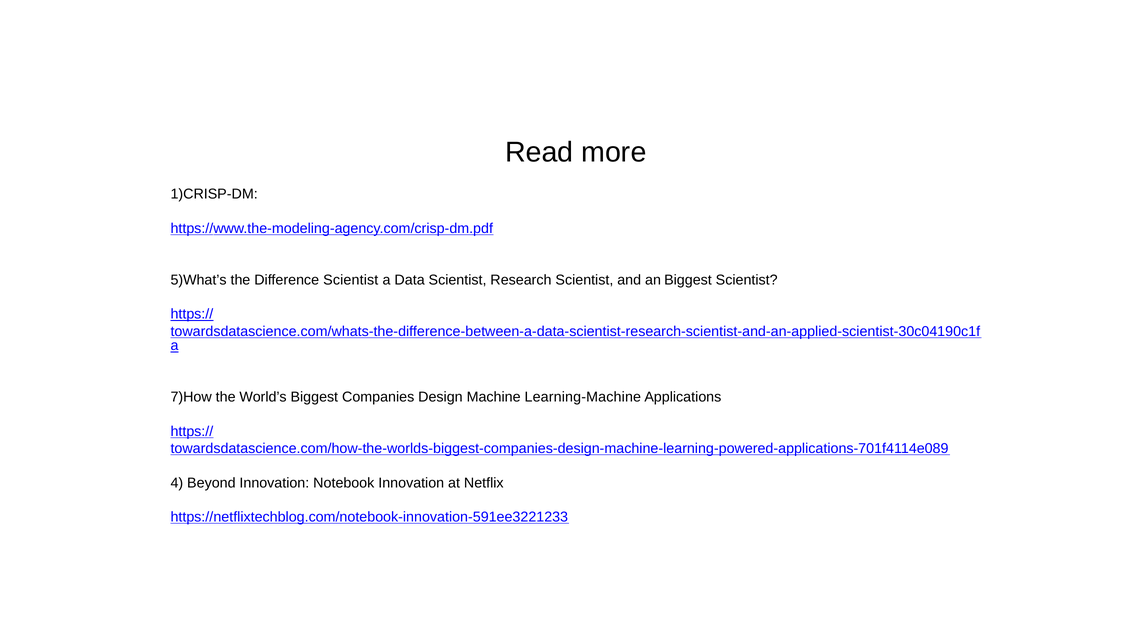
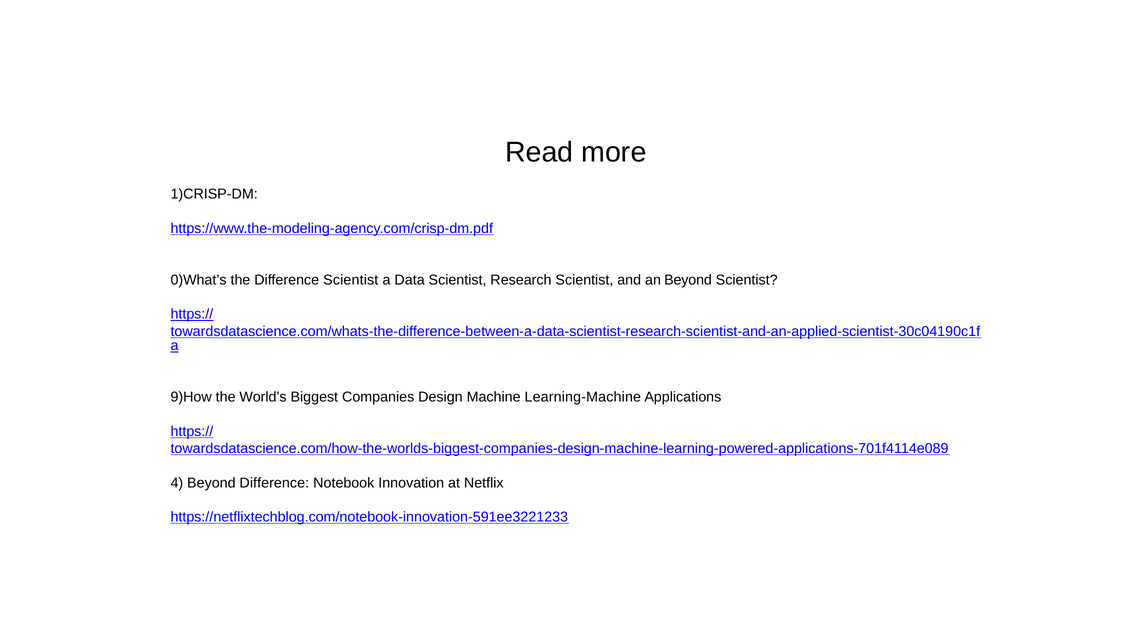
5)What’s: 5)What’s -> 0)What’s (199, 280)
an Biggest: Biggest -> Beyond (688, 280)
7)How: 7)How -> 9)How (191, 397)
Beyond Innovation: Innovation -> Difference (274, 483)
